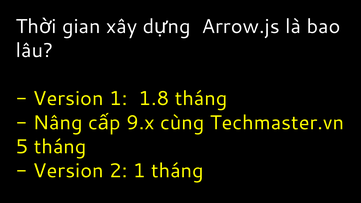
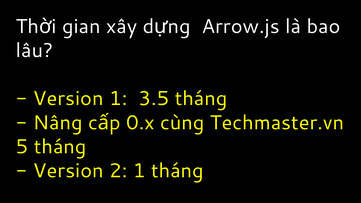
1.8: 1.8 -> 3.5 (154, 99)
9.x: 9.x -> 0.x (140, 123)
